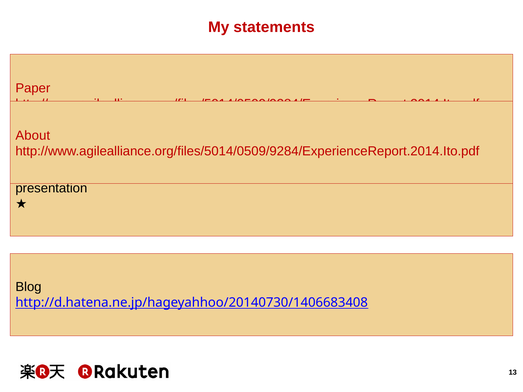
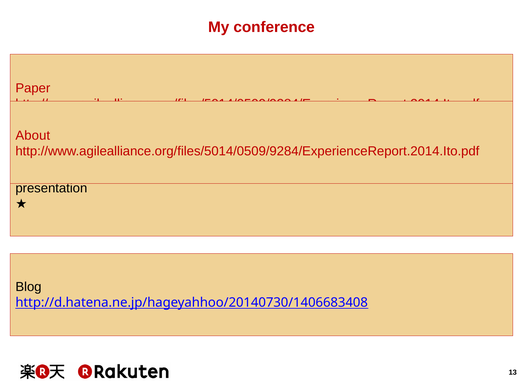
statements: statements -> conference (274, 27)
